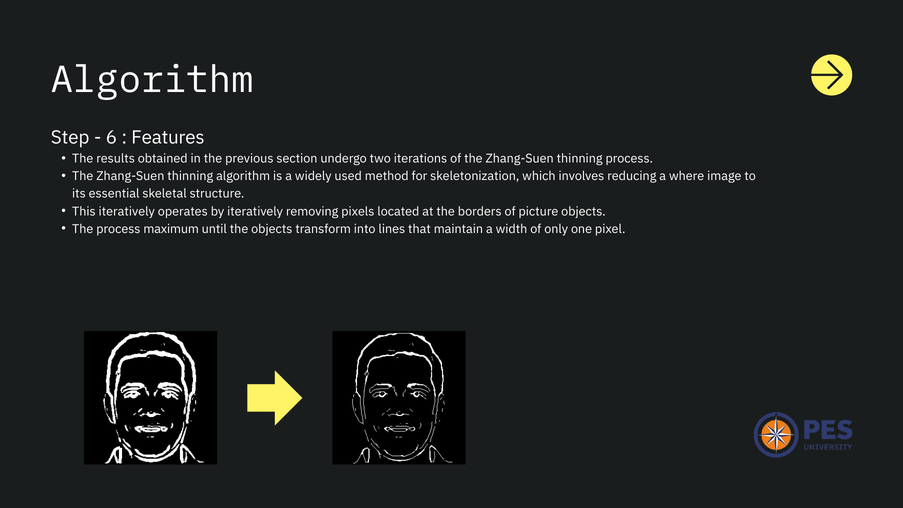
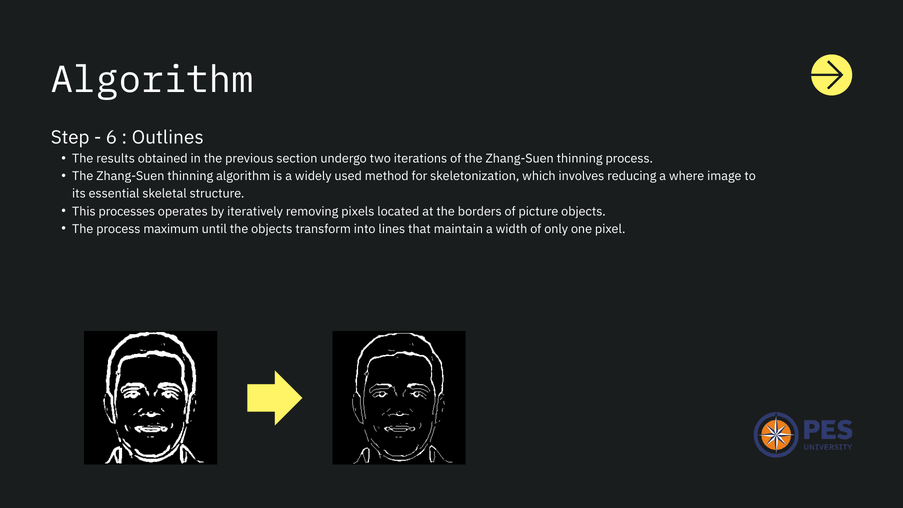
Features: Features -> Outlines (168, 138)
This iteratively: iteratively -> processes (127, 211)
